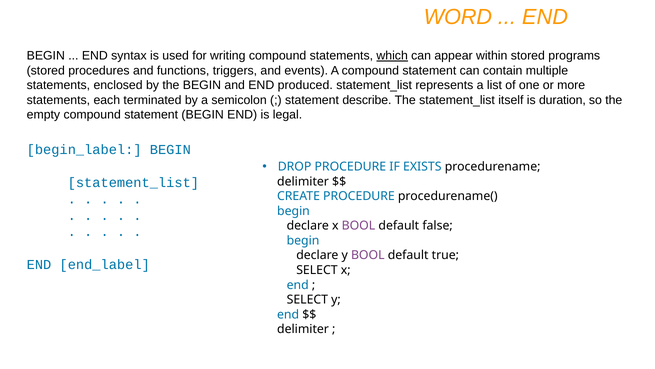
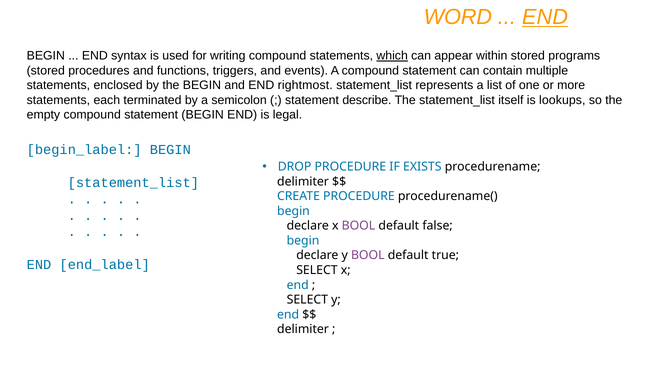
END underline: none -> present (545, 17)
produced: produced -> rightmost (305, 85)
duration: duration -> lookups (562, 100)
